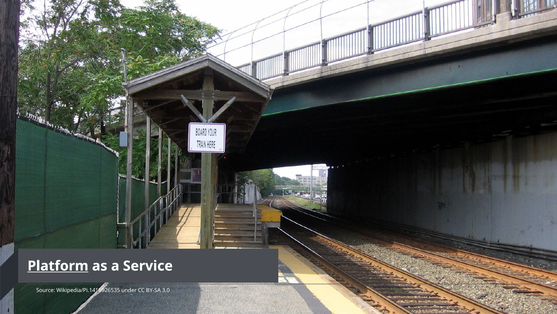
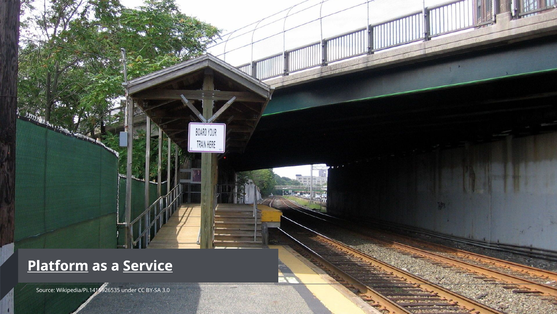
Service underline: none -> present (148, 265)
